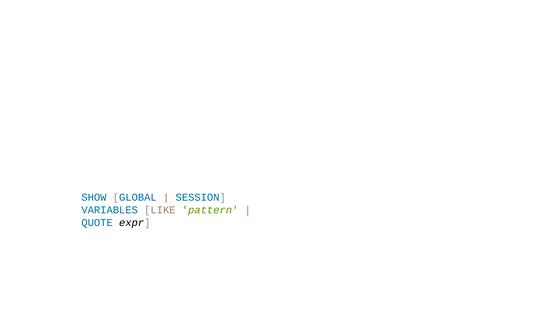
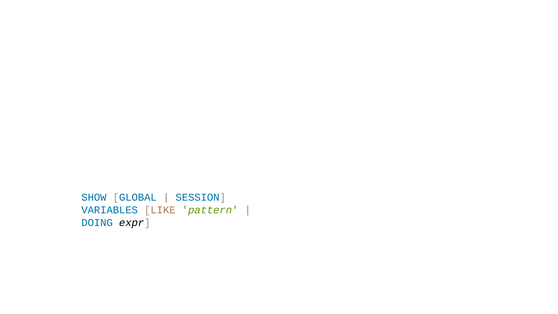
QUOTE: QUOTE -> DOING (97, 223)
